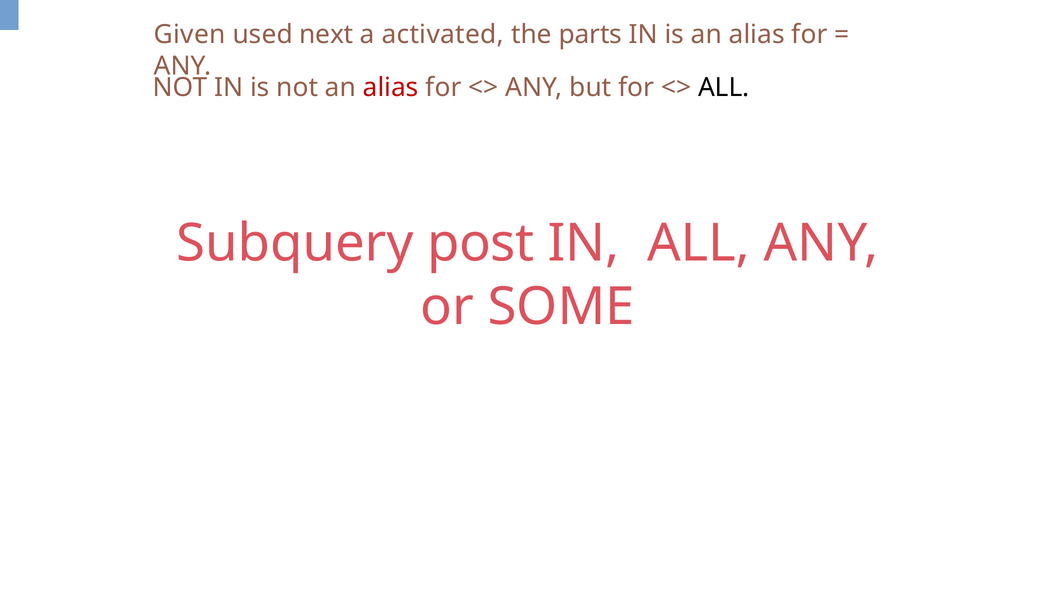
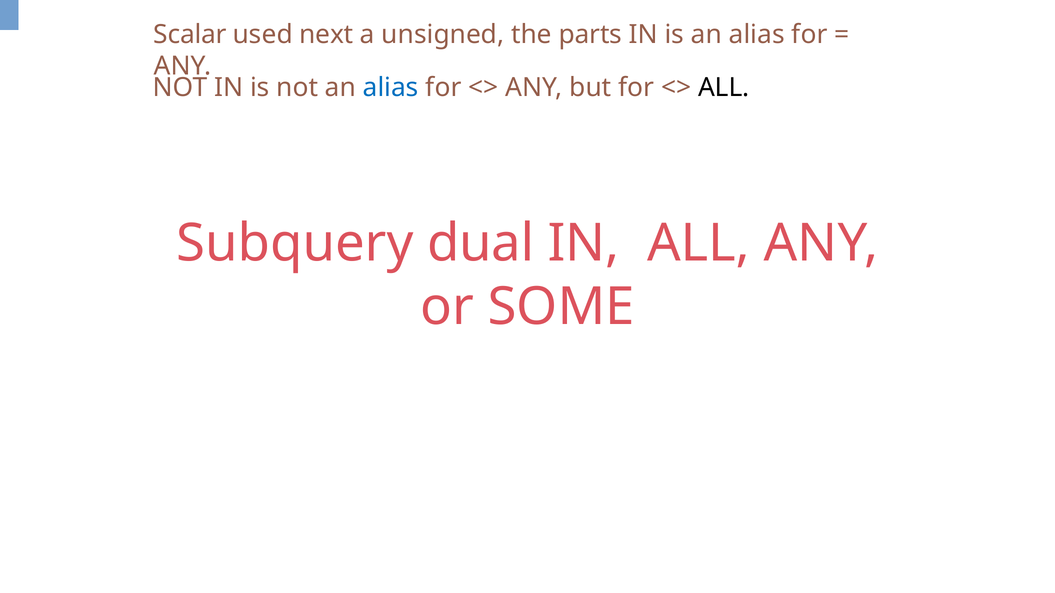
Given: Given -> Scalar (190, 34)
activated: activated -> unsigned (443, 34)
alias colour: red -> blue (391, 87)
post: post -> dual (481, 244)
